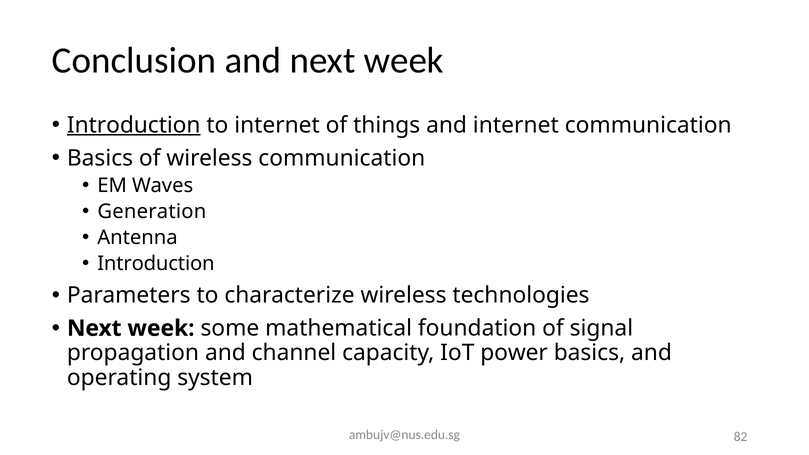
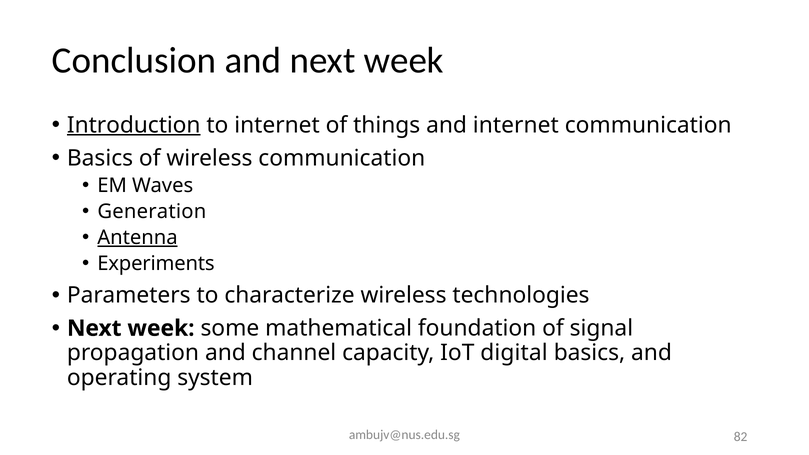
Antenna underline: none -> present (137, 238)
Introduction: Introduction -> Experiments (156, 264)
power: power -> digital (514, 353)
